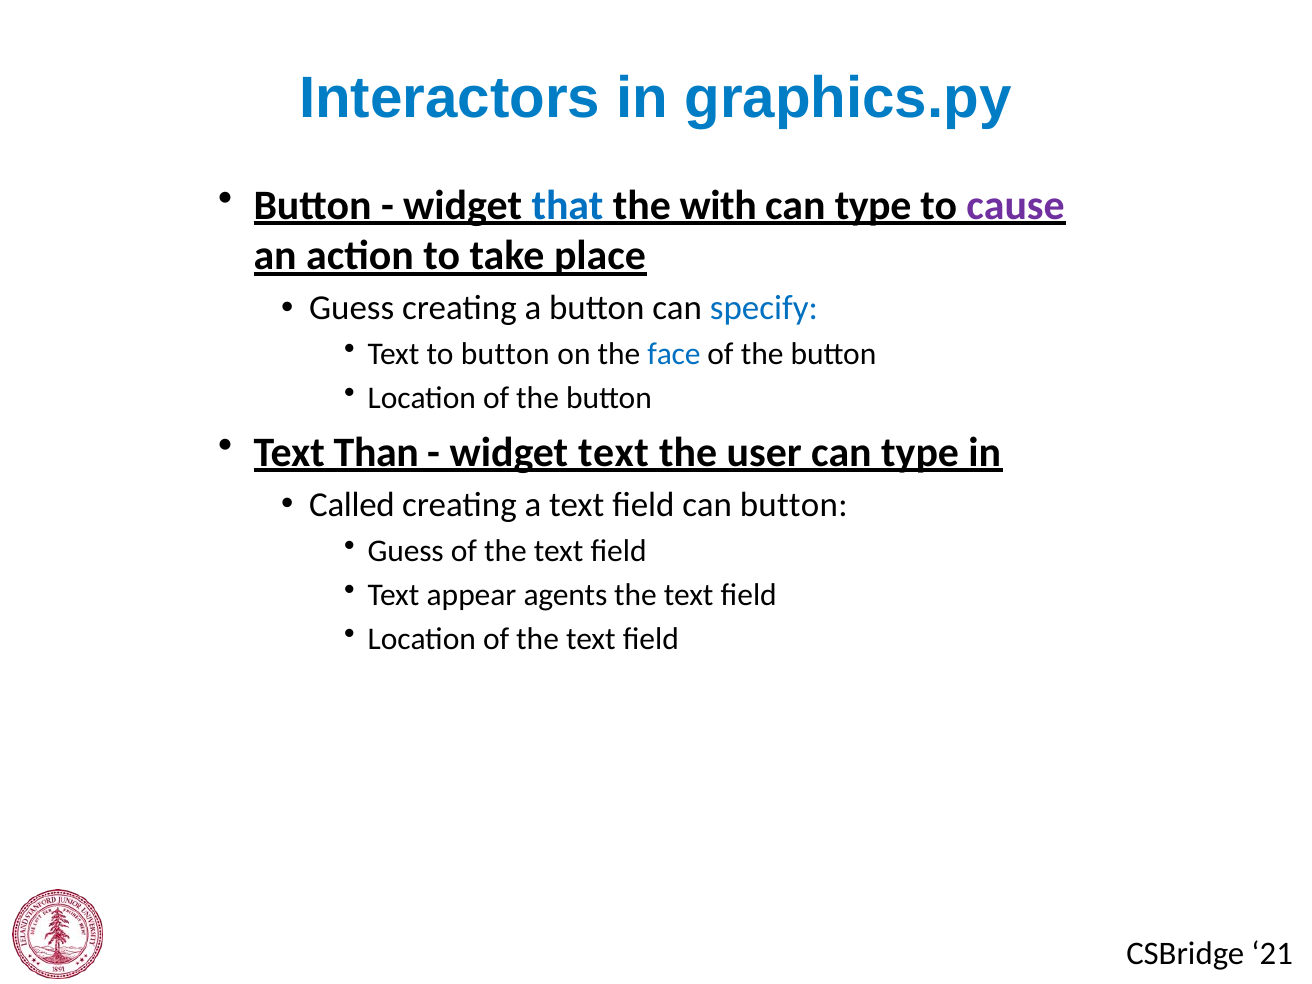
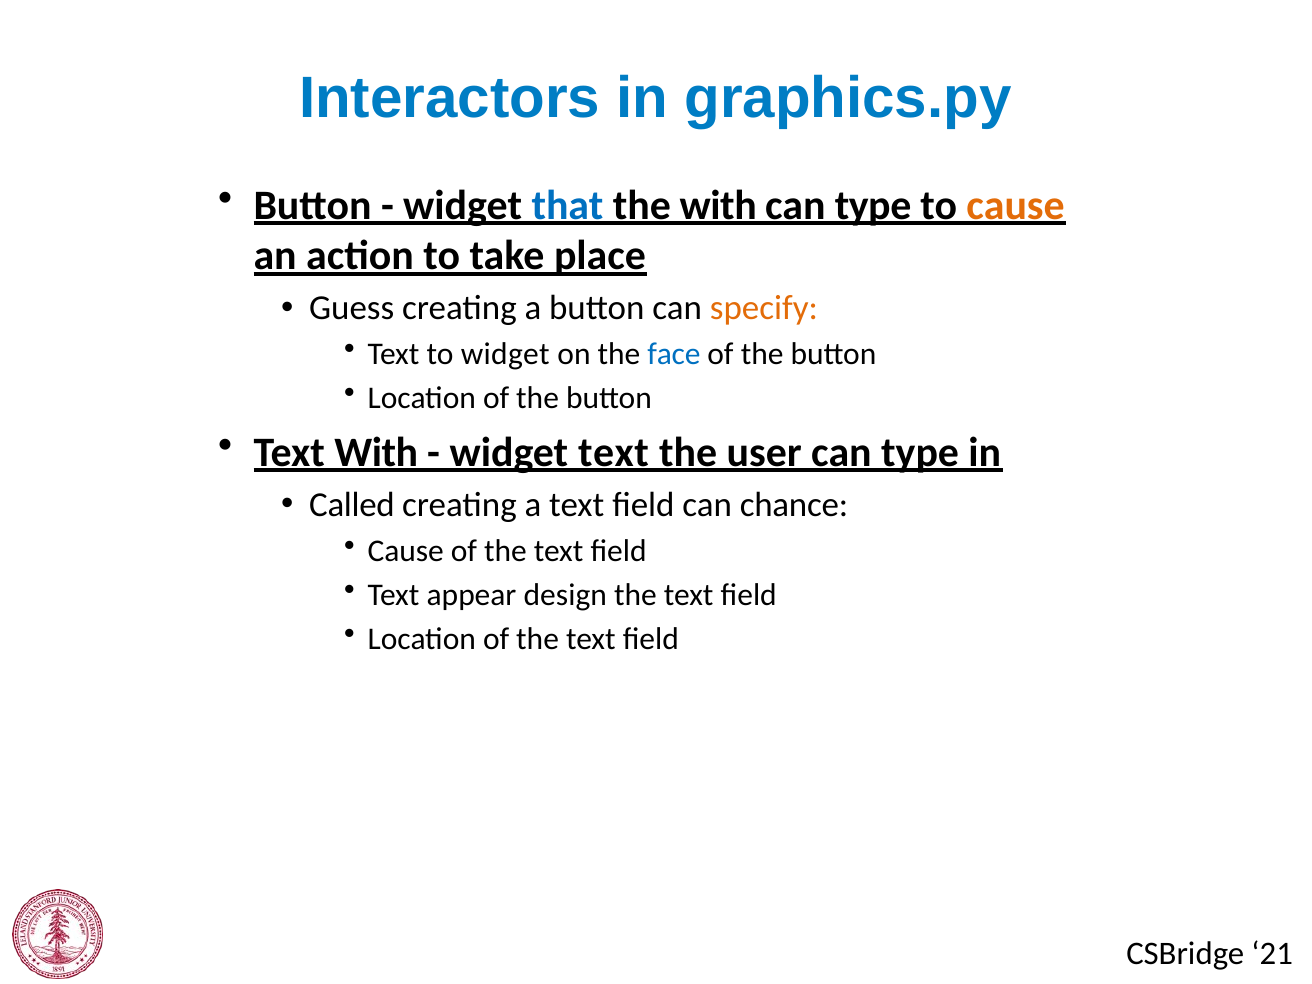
cause colour: purple -> orange (1016, 205)
specify colour: blue -> orange (764, 308)
to button: button -> widget (505, 354)
Text Than: Than -> With (376, 452)
can button: button -> chance (794, 505)
Guess: Guess -> Cause (406, 551)
agents: agents -> design (565, 595)
